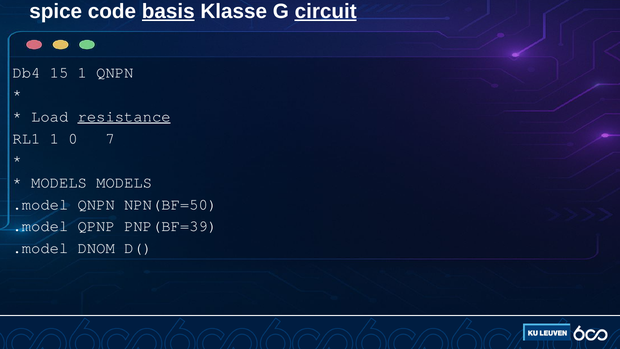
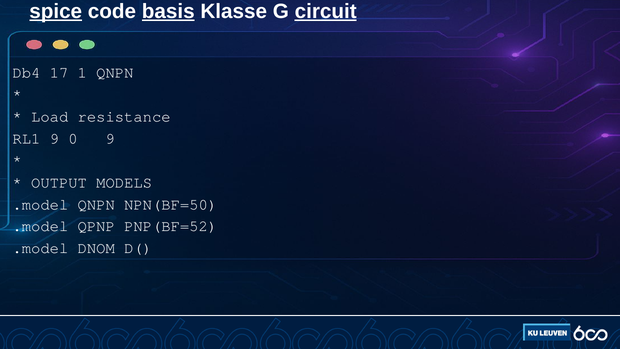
spice underline: none -> present (56, 11)
15: 15 -> 17 (59, 72)
resistance underline: present -> none (124, 116)
RL1 1: 1 -> 9 (54, 138)
0 7: 7 -> 9 (110, 138)
MODELS: MODELS -> OUTPUT (59, 182)
PNP(BF=39: PNP(BF=39 -> PNP(BF=52 (171, 226)
